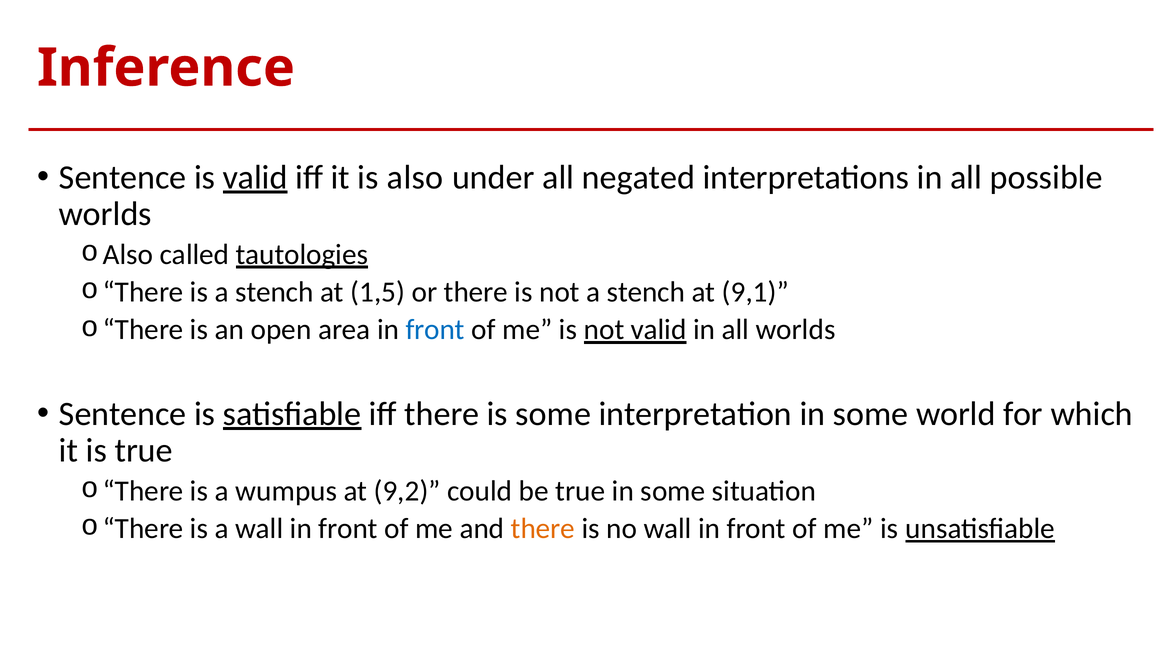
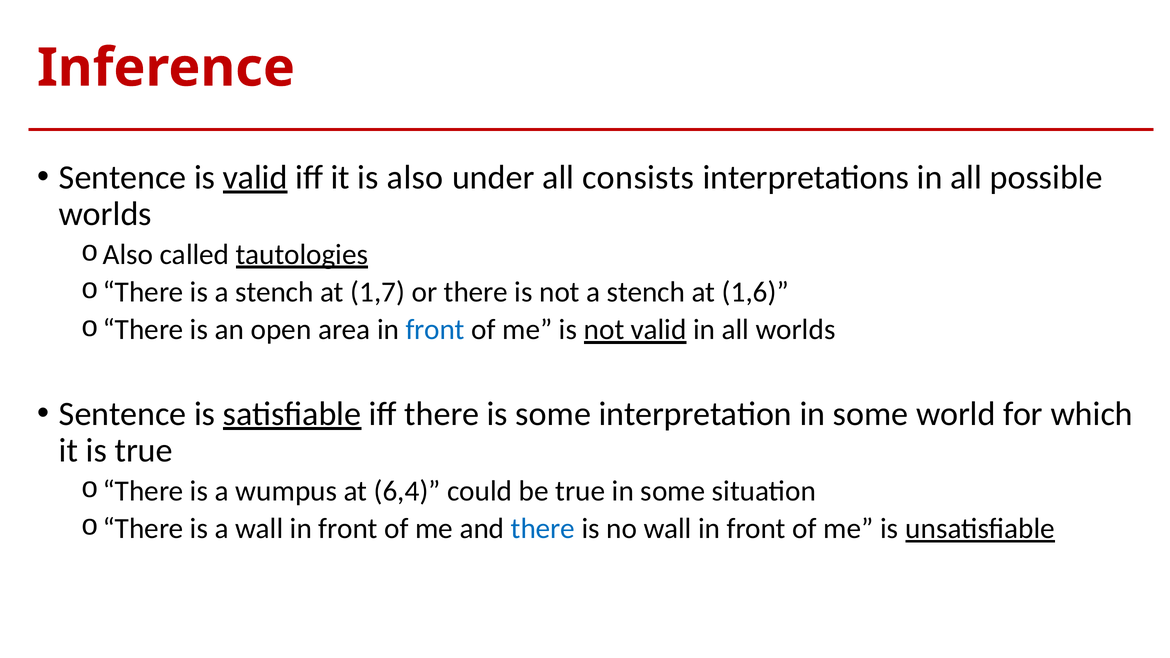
negated: negated -> consists (638, 177)
1,5: 1,5 -> 1,7 (378, 292)
9,1: 9,1 -> 1,6 (755, 292)
9,2: 9,2 -> 6,4 (407, 491)
there colour: orange -> blue (543, 529)
